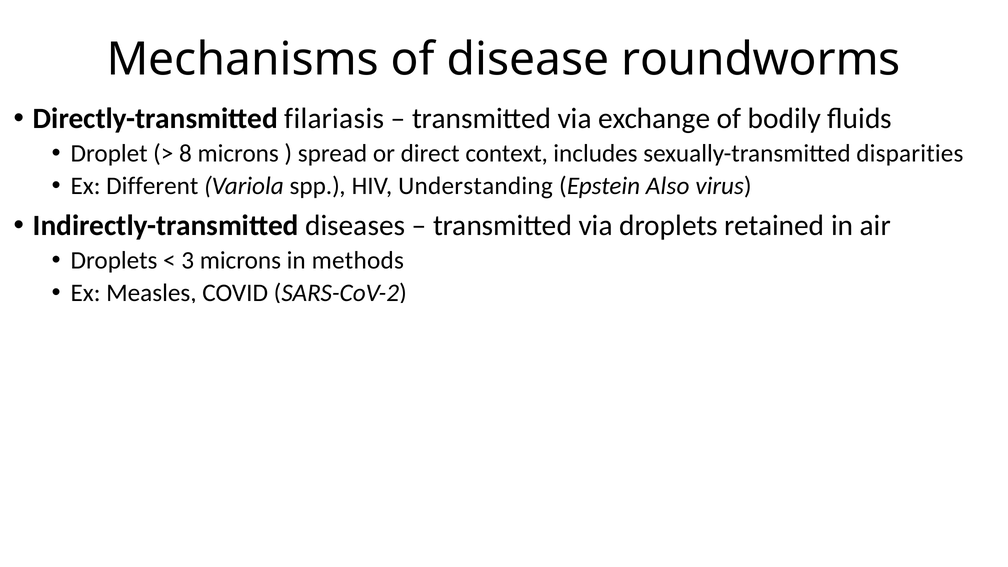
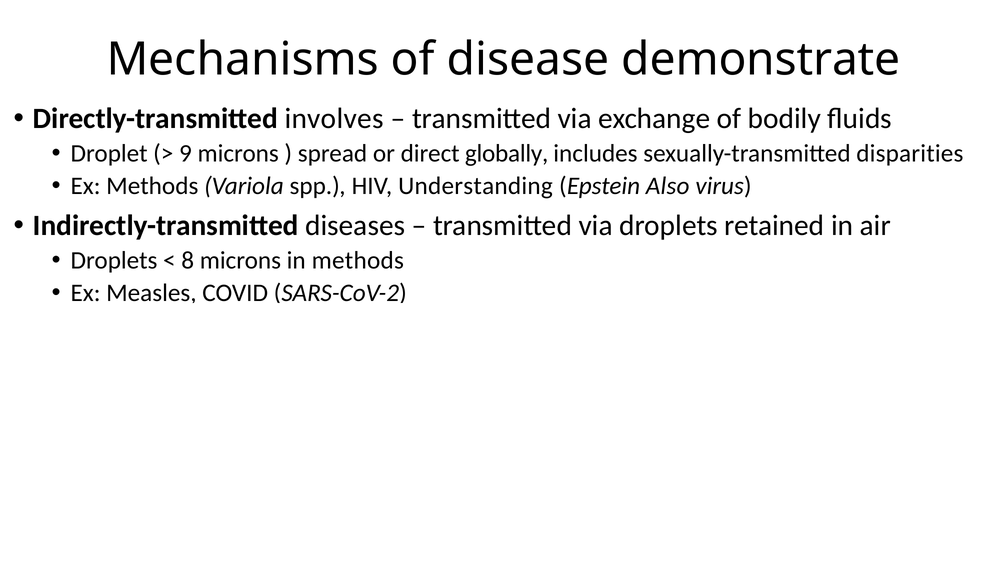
roundworms: roundworms -> demonstrate (761, 59)
filariasis: filariasis -> involves (334, 119)
8: 8 -> 9 (186, 153)
context: context -> globally (507, 153)
Ex Different: Different -> Methods (152, 186)
3: 3 -> 8 (188, 260)
